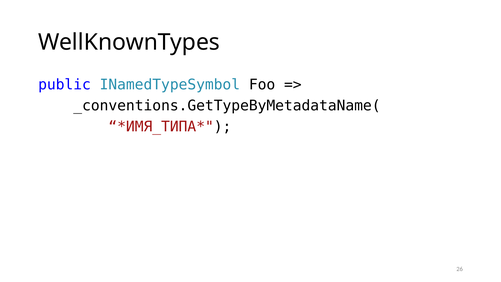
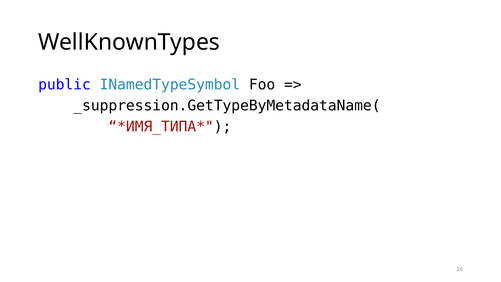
_conventions.GetTypeByMetadataName(: _conventions.GetTypeByMetadataName( -> _suppression.GetTypeByMetadataName( (227, 106)
